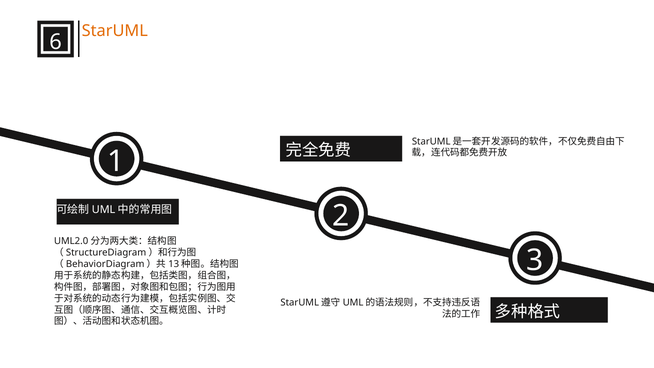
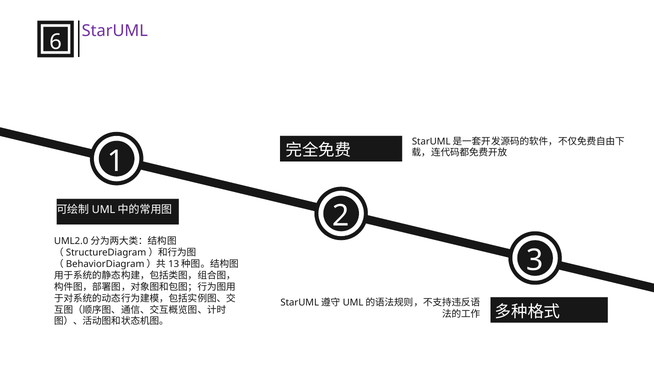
StarUML colour: orange -> purple (115, 31)
